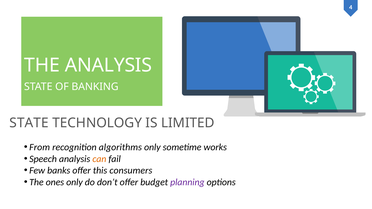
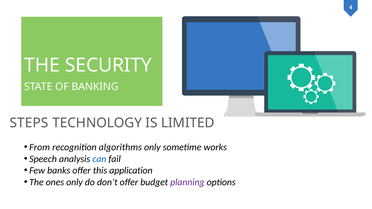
THE ANALYSIS: ANALYSIS -> SECURITY (108, 65)
STATE: STATE -> STEPS (29, 123)
can colour: orange -> blue (99, 159)
consumers: consumers -> application (131, 171)
